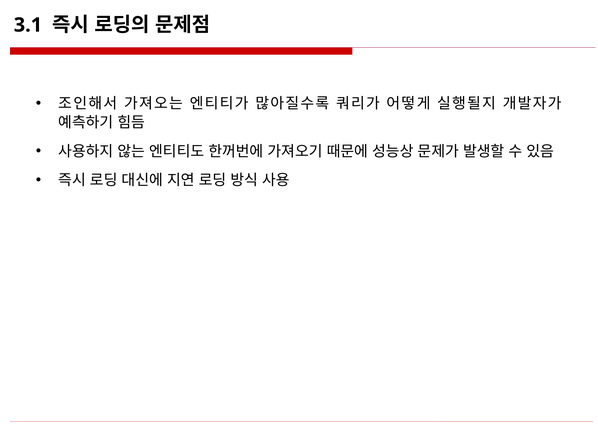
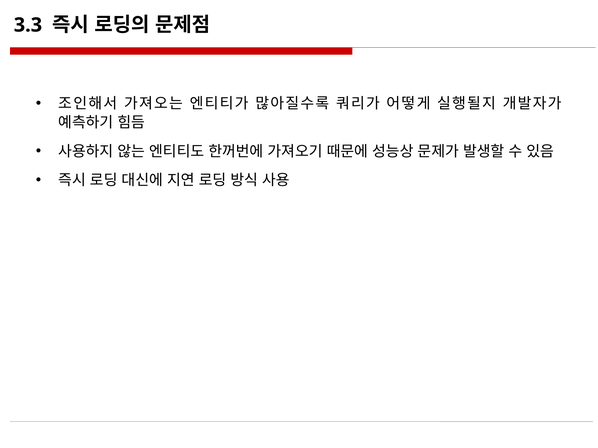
3.1: 3.1 -> 3.3 (28, 25)
